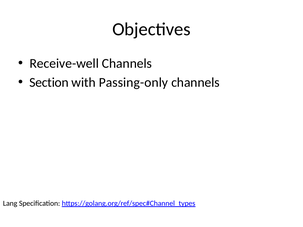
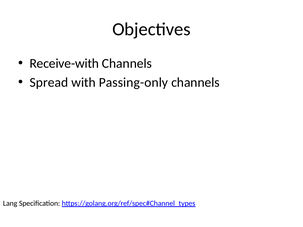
Receive-well: Receive-well -> Receive-with (64, 64)
Section: Section -> Spread (49, 82)
